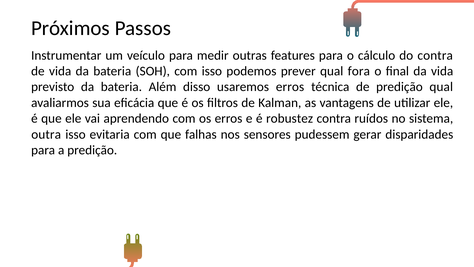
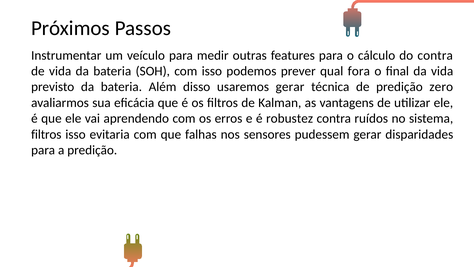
usaremos erros: erros -> gerar (290, 87)
predição qual: qual -> zero (441, 87)
outra: outra -> filtros (46, 134)
